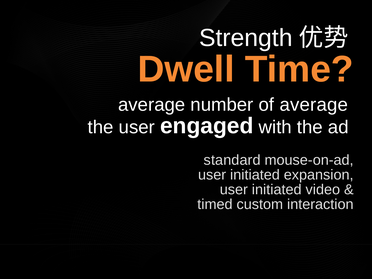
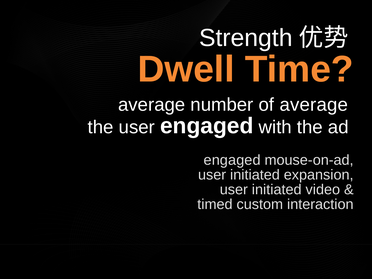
standard: standard -> engaged (232, 160)
